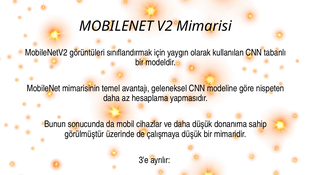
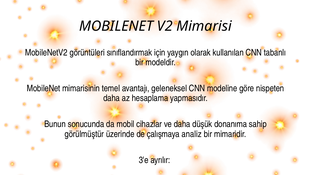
çalışmaya düşük: düşük -> analiz (192, 134)
